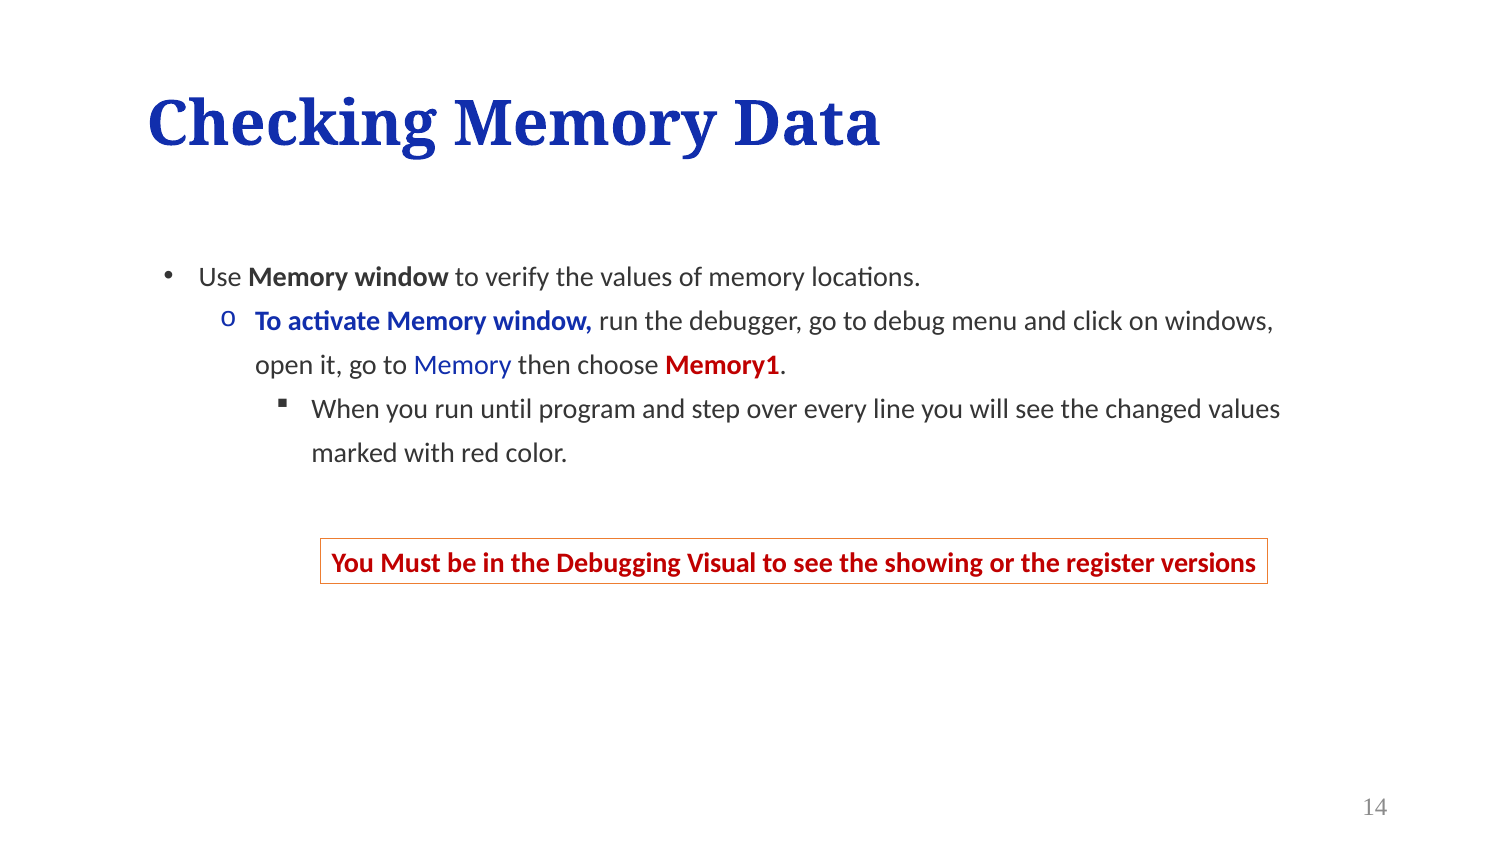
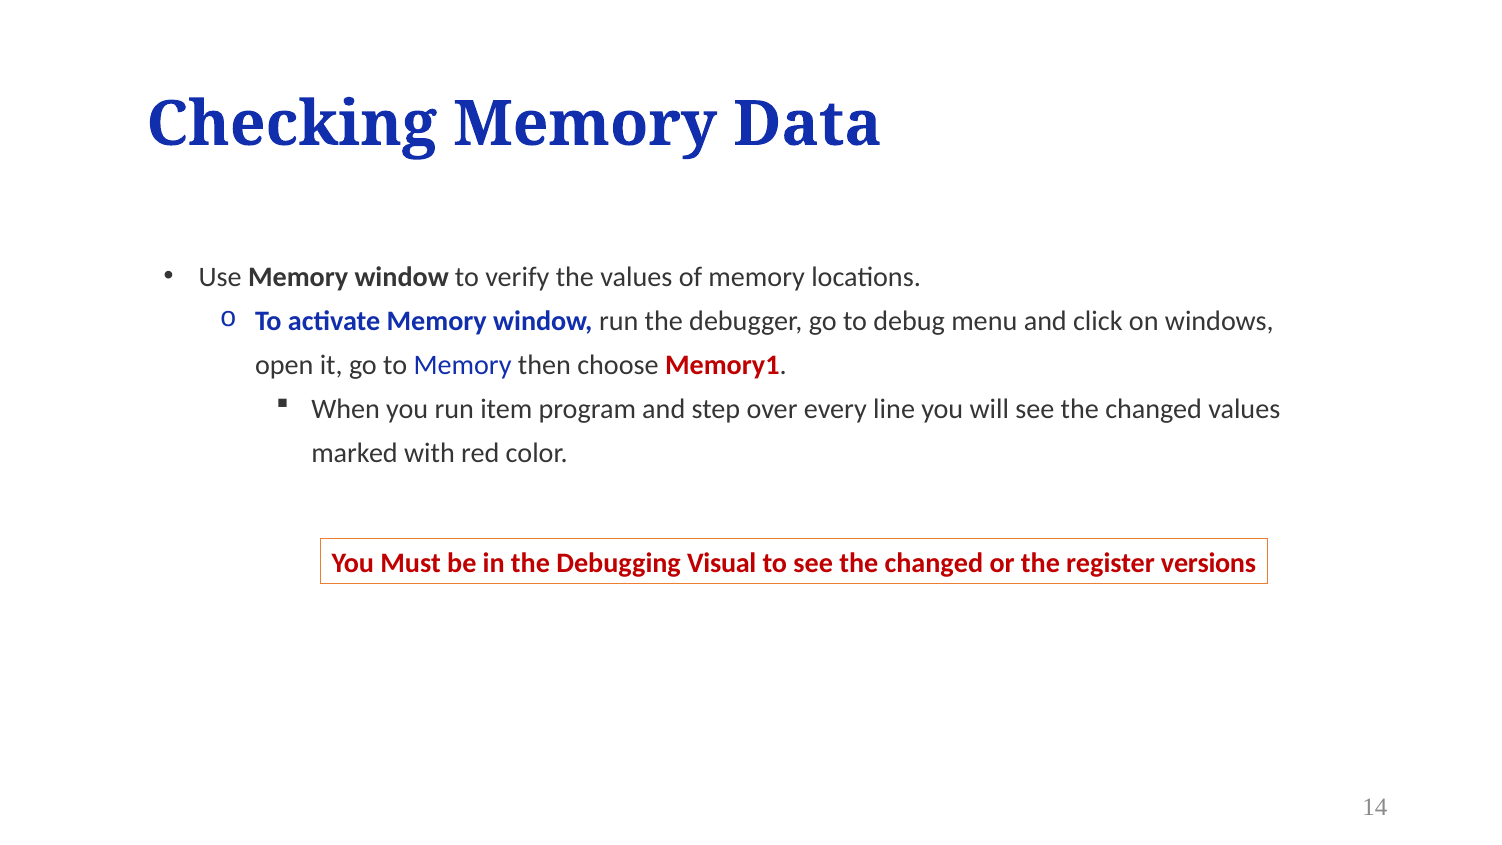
until: until -> item (506, 409)
to see the showing: showing -> changed (934, 563)
